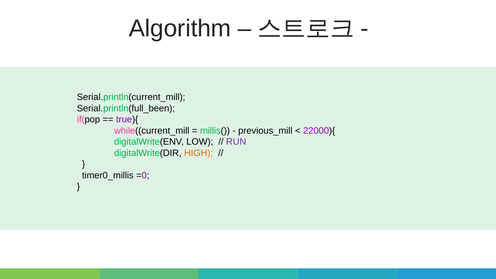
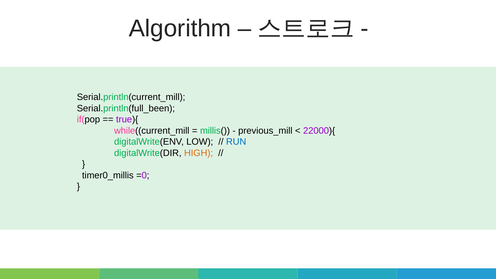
RUN colour: purple -> blue (236, 142)
